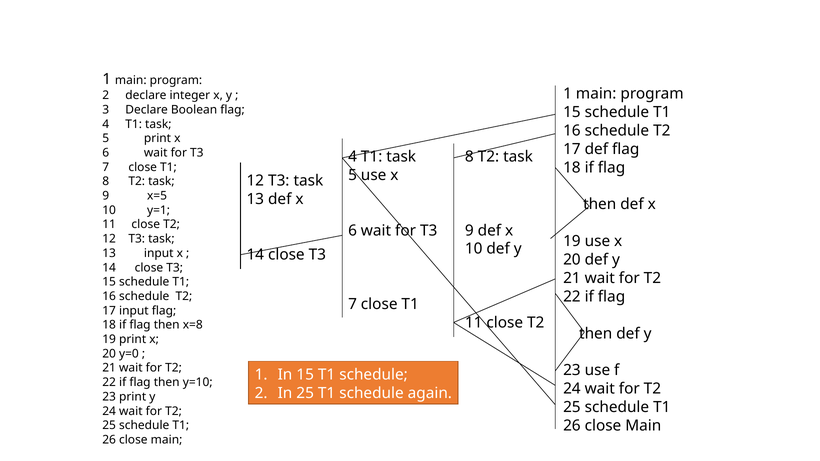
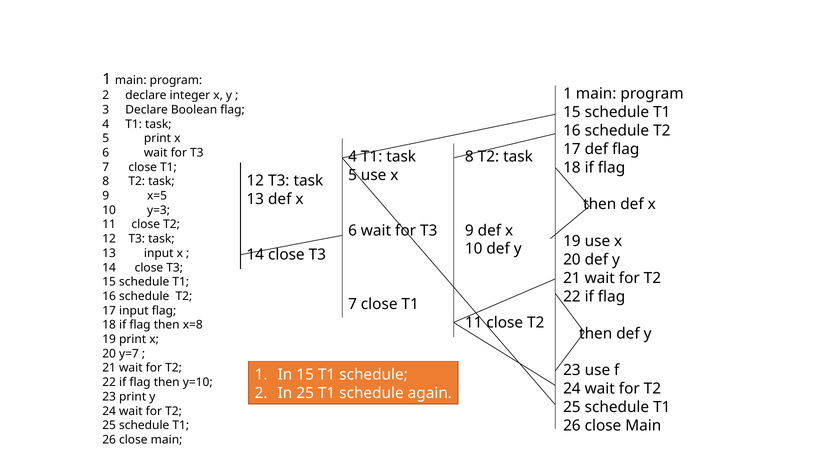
y=1: y=1 -> y=3 (159, 210)
y=0: y=0 -> y=7 (129, 354)
